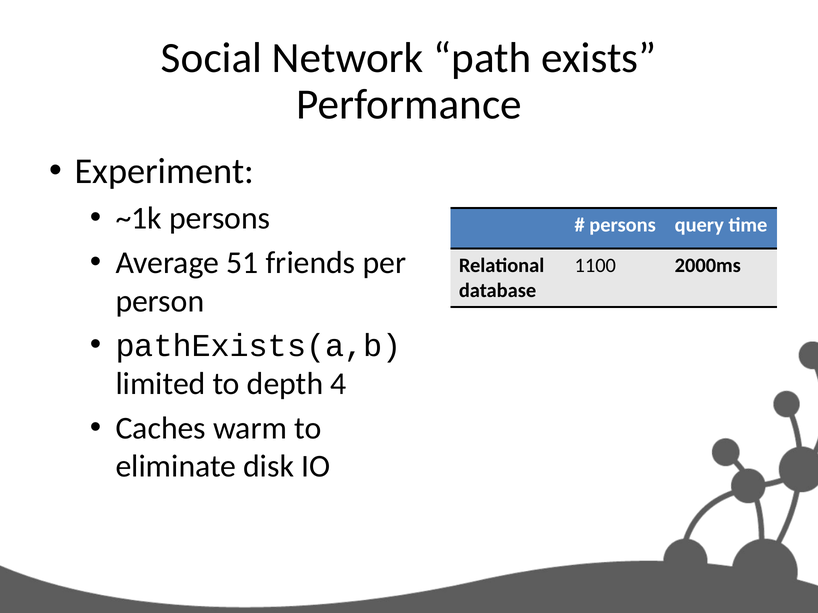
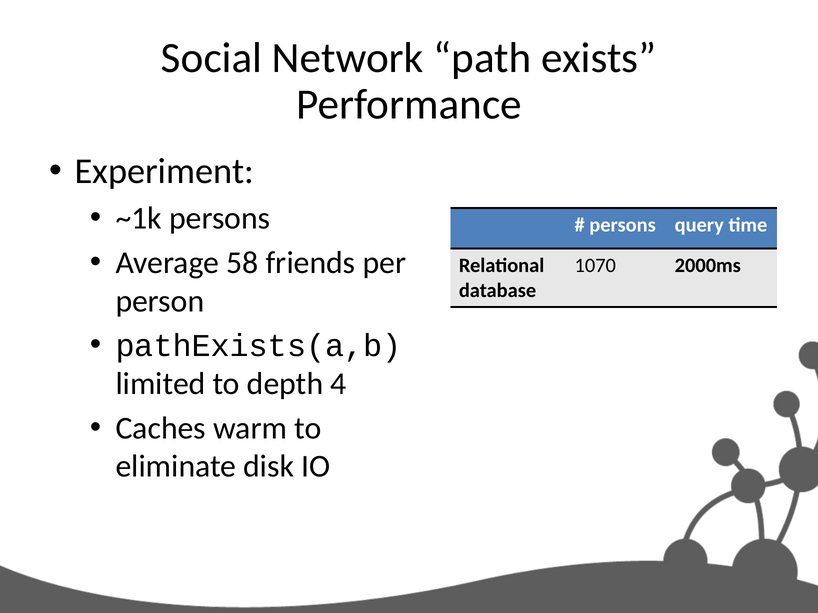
51: 51 -> 58 (242, 263)
1100: 1100 -> 1070 (595, 266)
